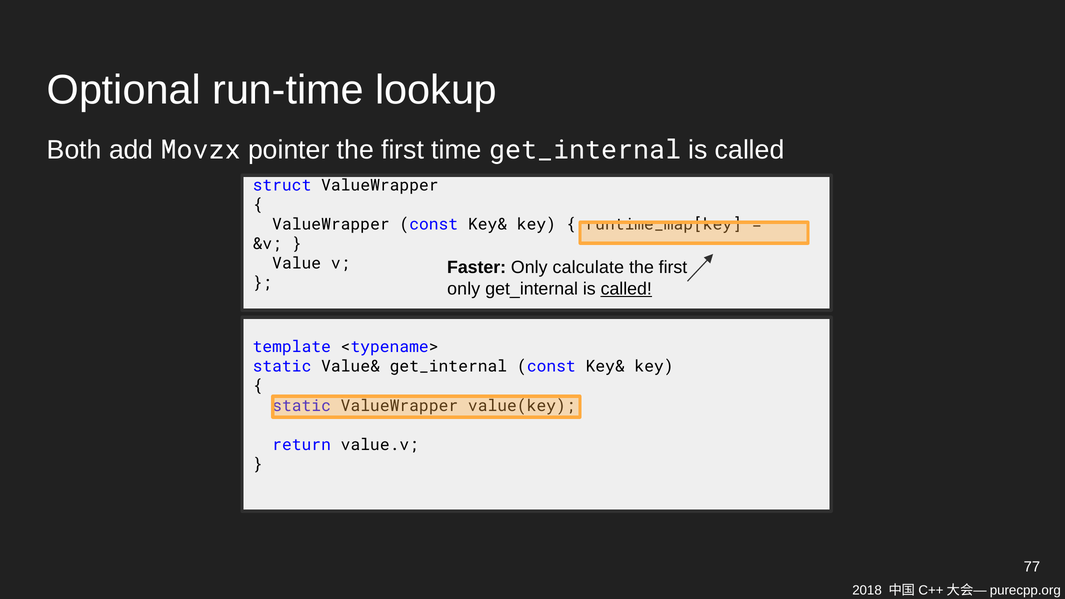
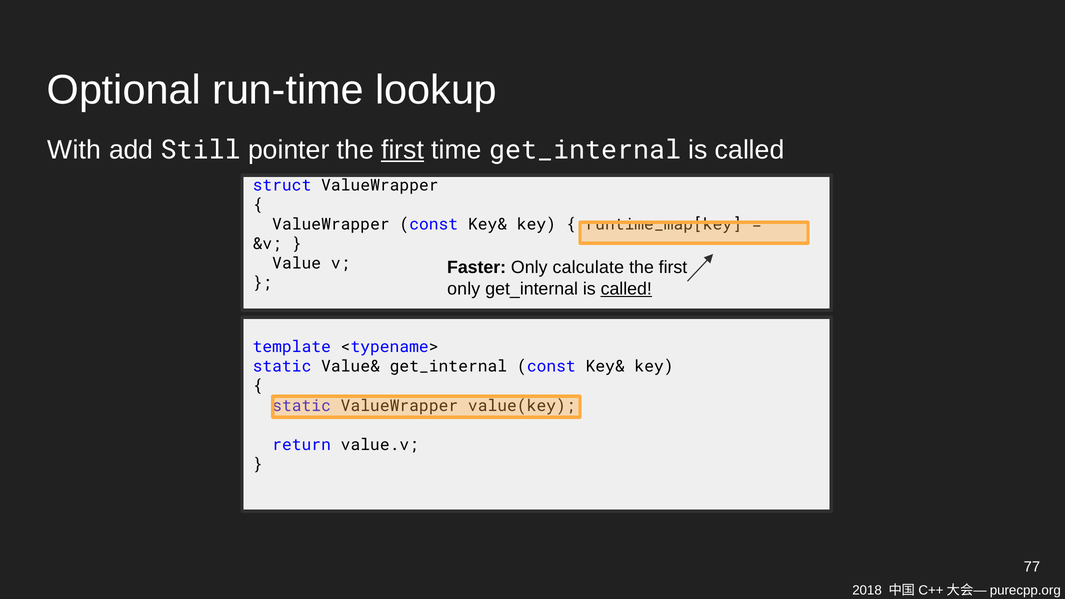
Both: Both -> With (74, 150)
Movzx: Movzx -> Still (201, 150)
first underline: none -> present (403, 150)
